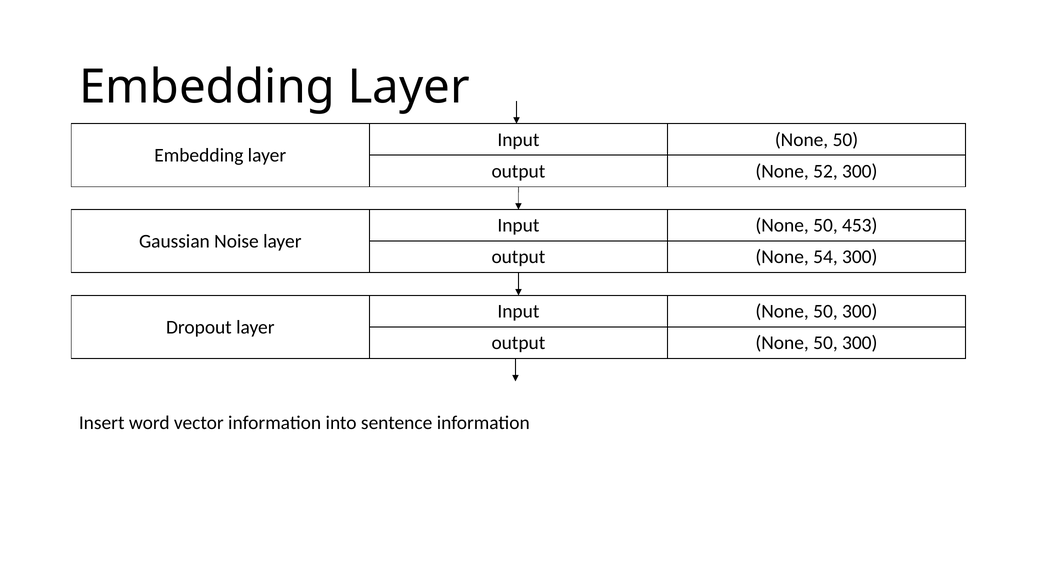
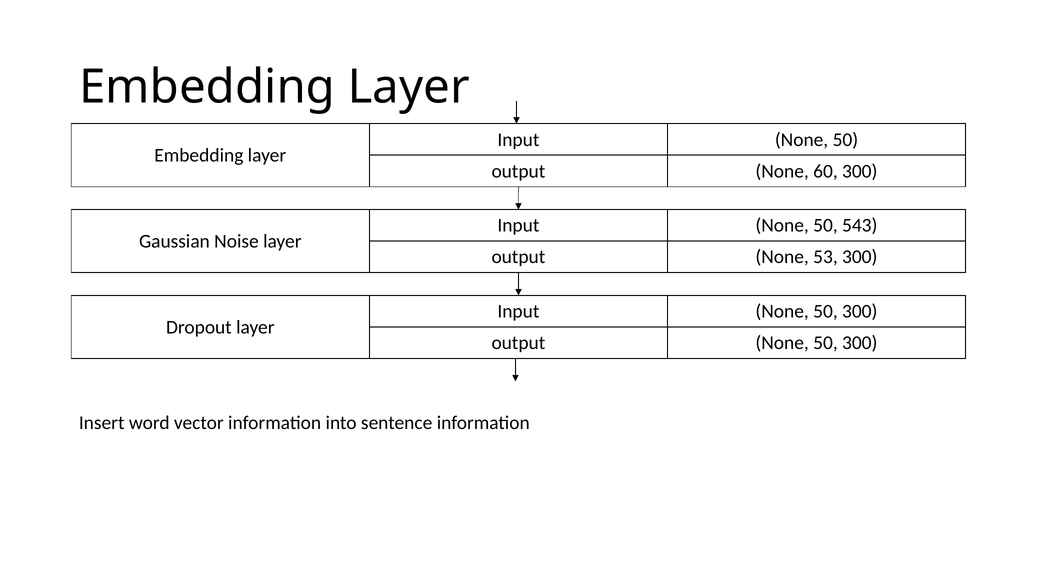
52: 52 -> 60 (825, 171)
453: 453 -> 543 (860, 226)
54: 54 -> 53 (825, 257)
